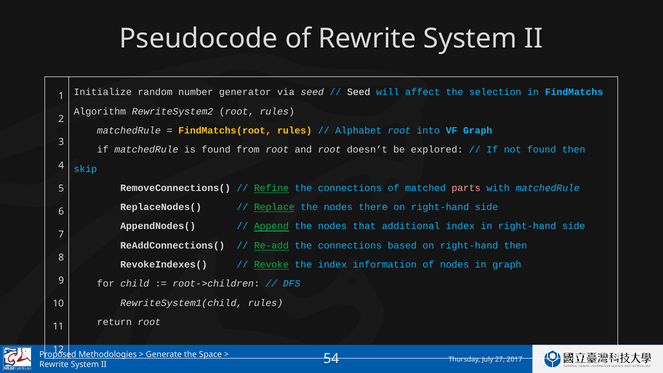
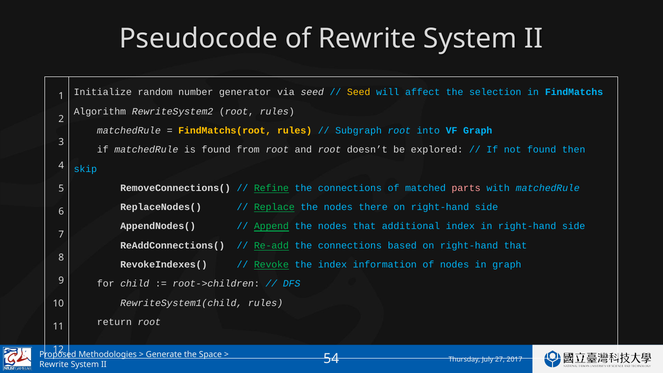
Seed colour: white -> yellow (359, 92)
Alphabet: Alphabet -> Subgraph (359, 130)
right-hand then: then -> that (516, 245)
